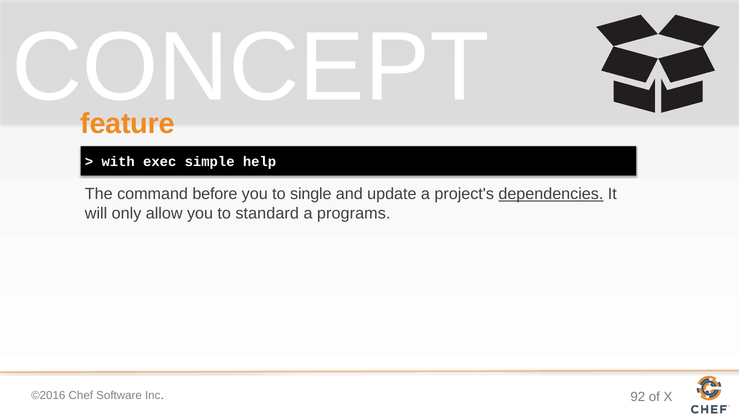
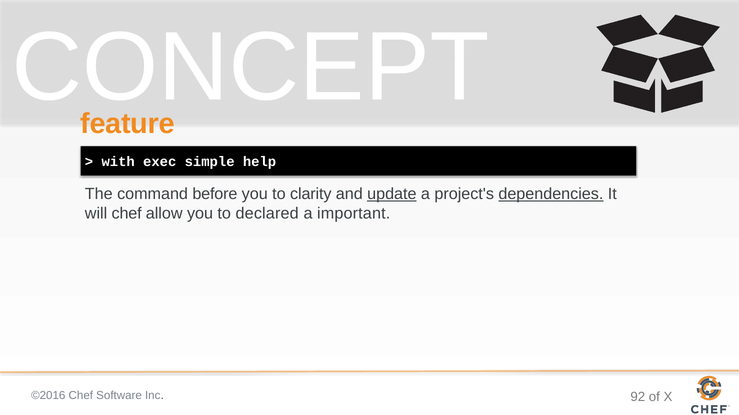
single: single -> clarity (311, 194)
update underline: none -> present (392, 194)
will only: only -> chef (127, 214)
standard: standard -> declared (267, 214)
programs: programs -> important (354, 214)
